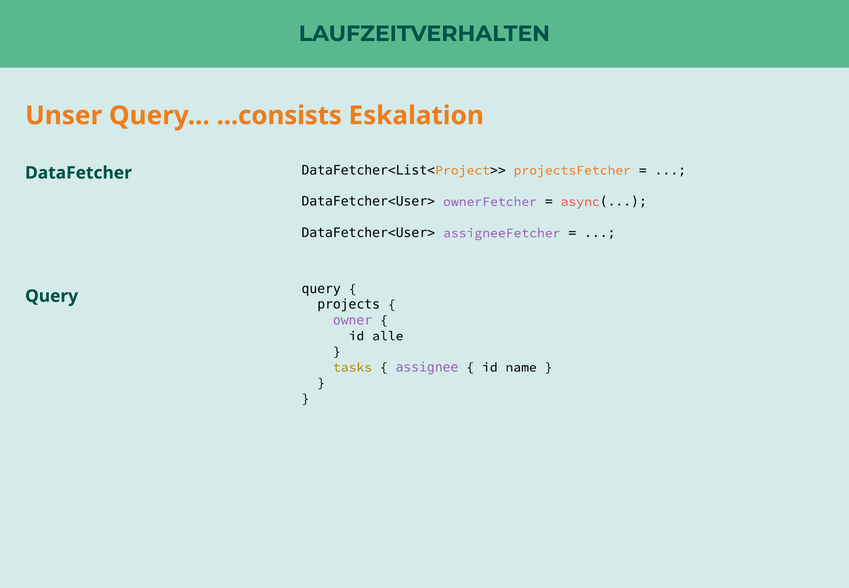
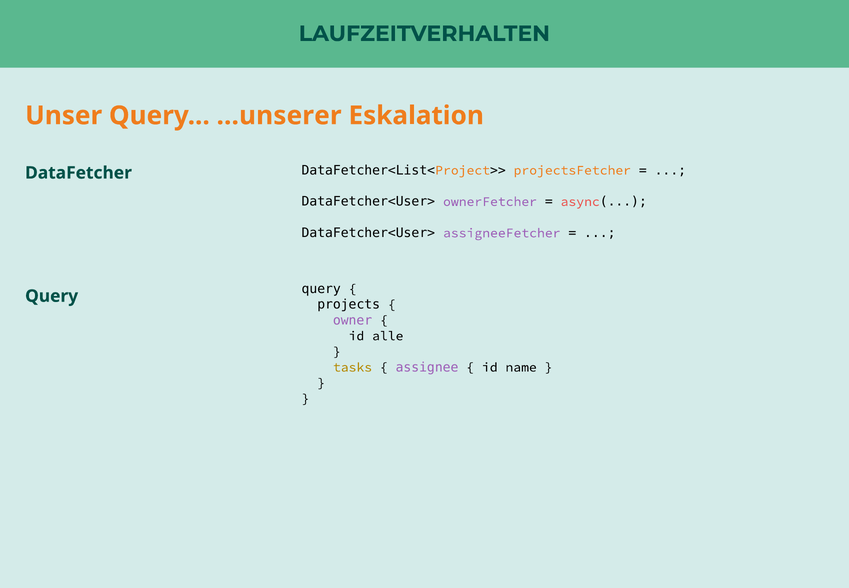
...consists: ...consists -> ...unserer (279, 116)
